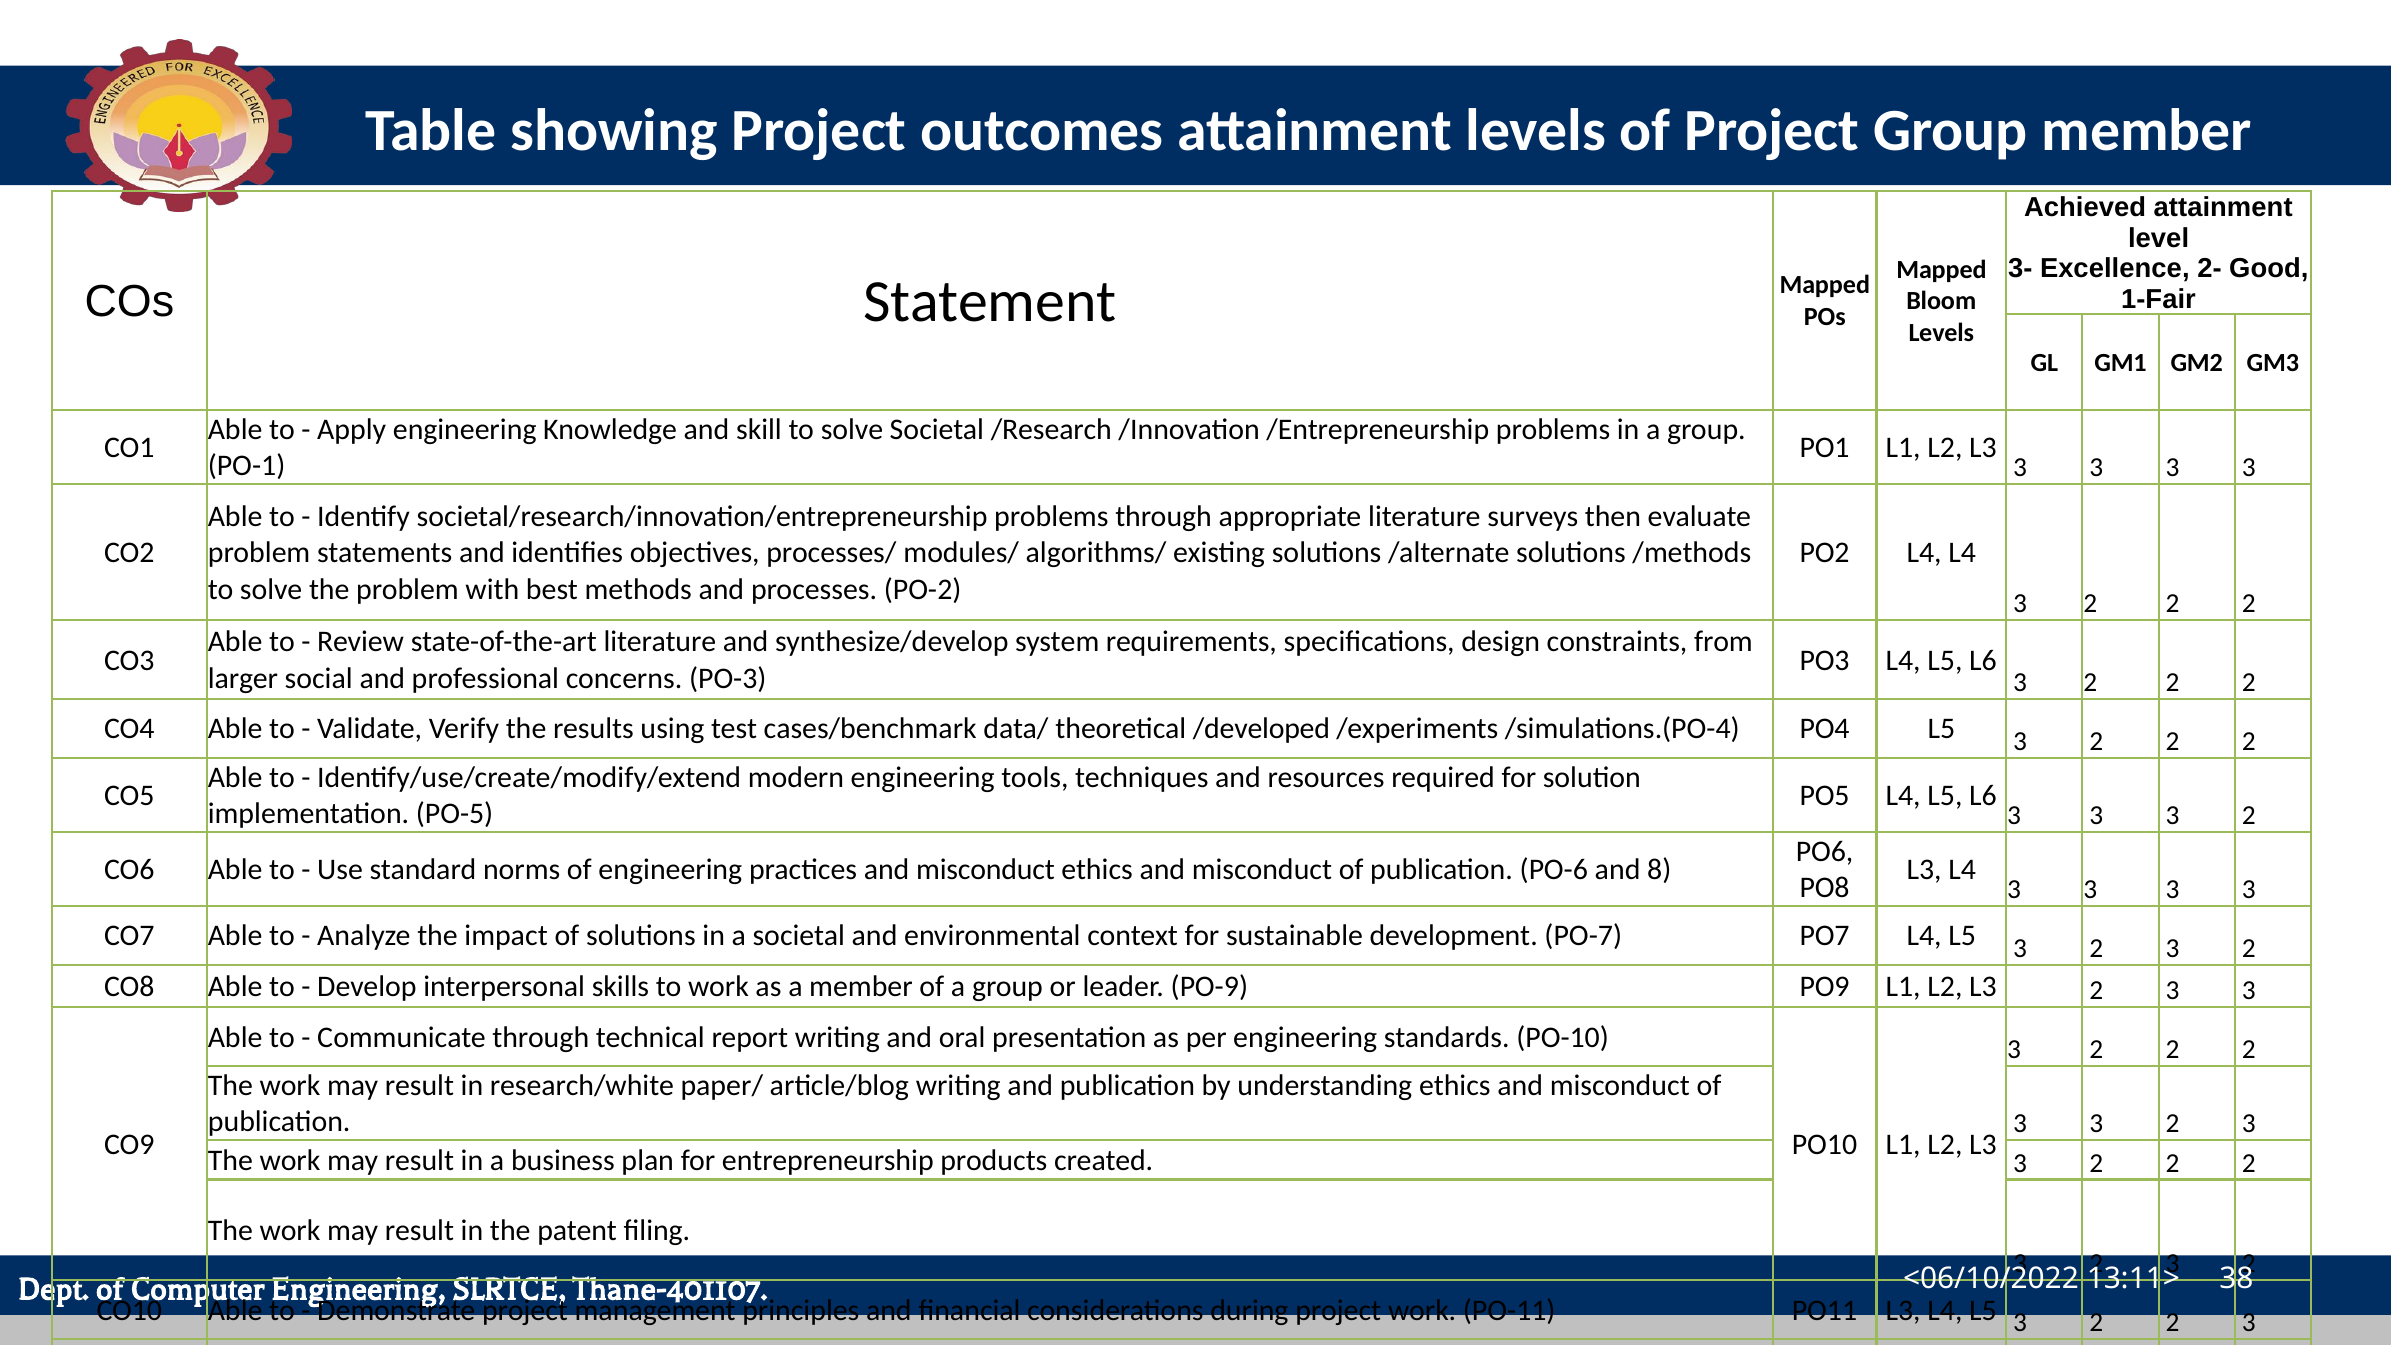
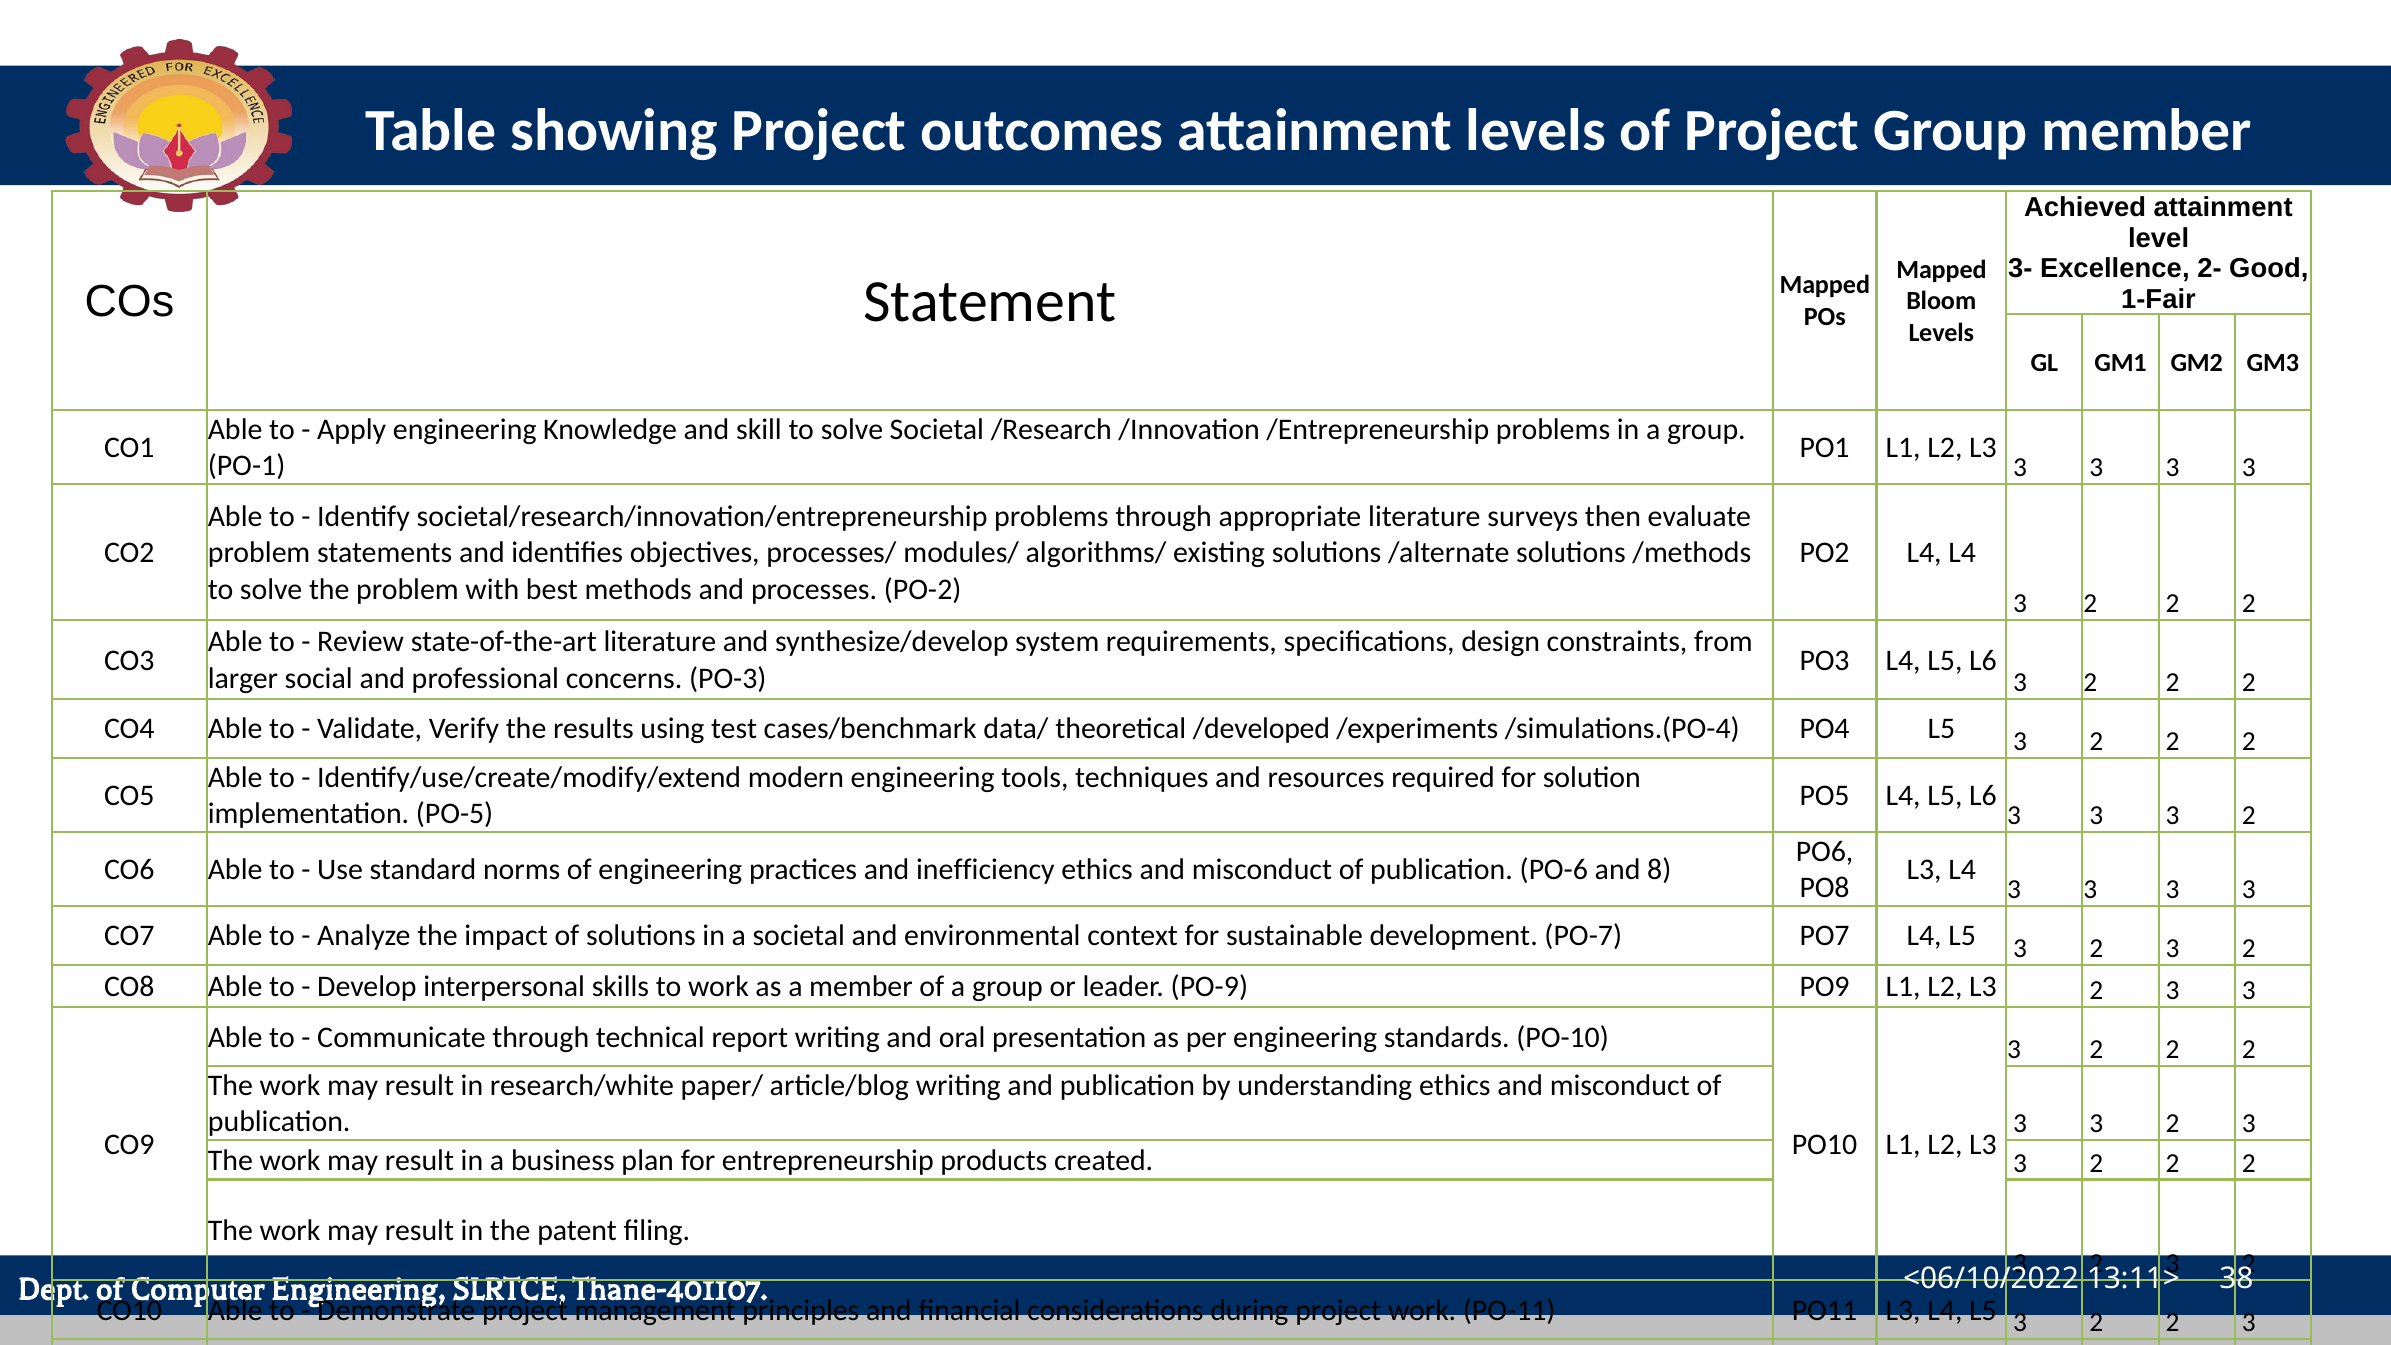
practices and misconduct: misconduct -> inefficiency (985, 869)
